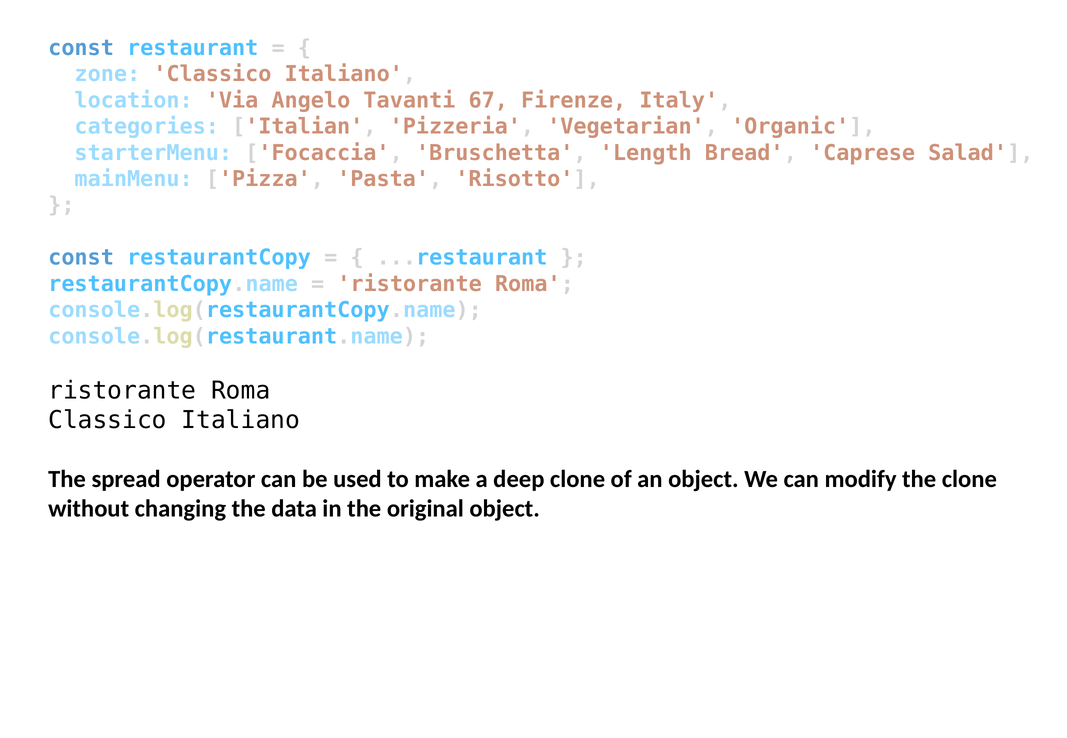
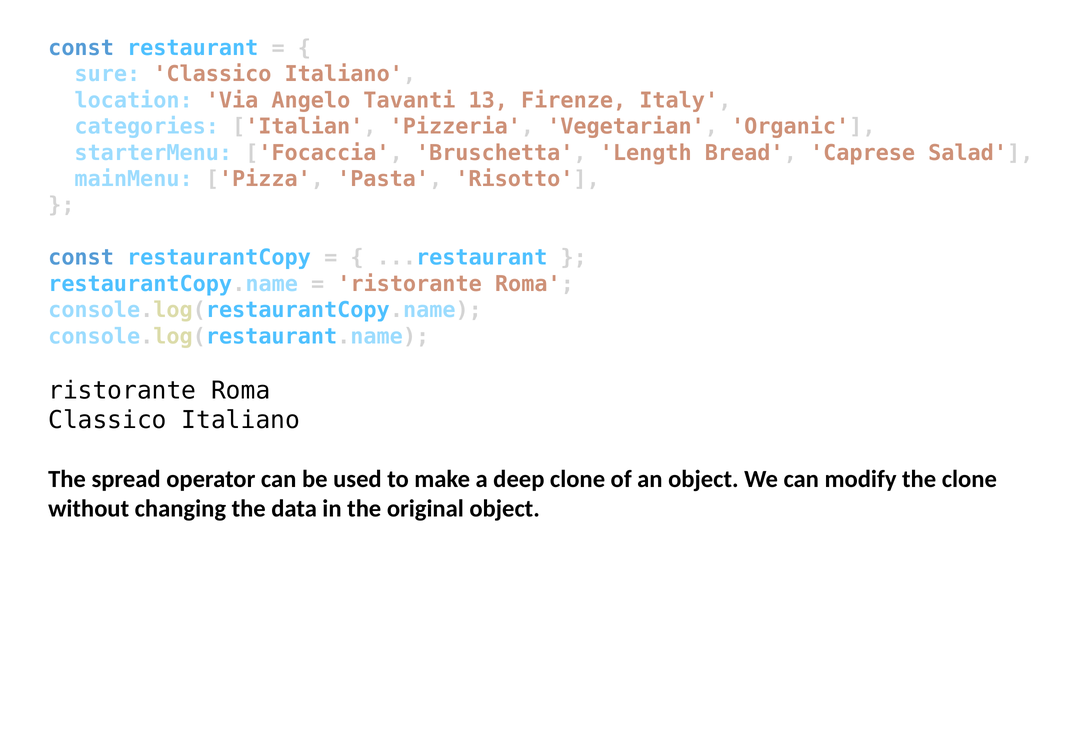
zone: zone -> sure (107, 74)
67: 67 -> 13 (488, 100)
